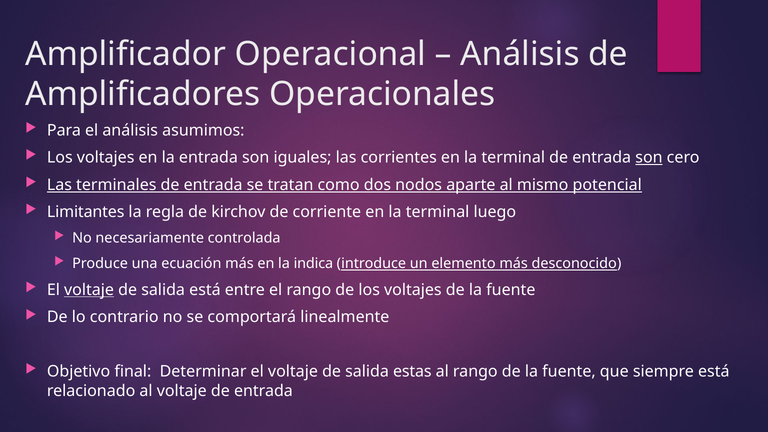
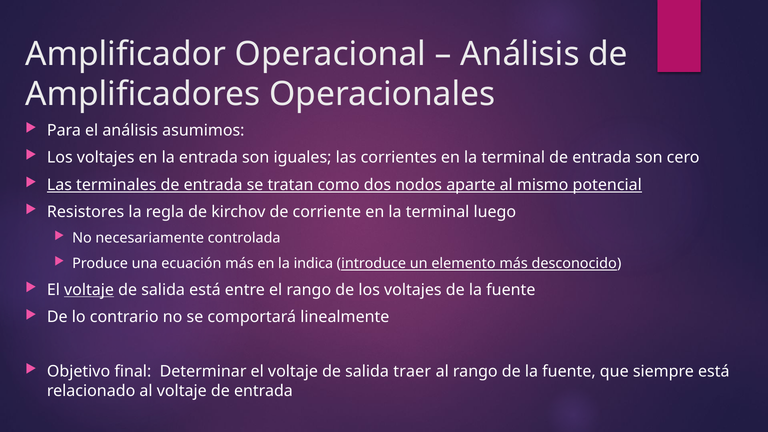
son underline: present -> none (649, 158)
Limitantes: Limitantes -> Resistores (86, 212)
estas: estas -> traer (412, 372)
